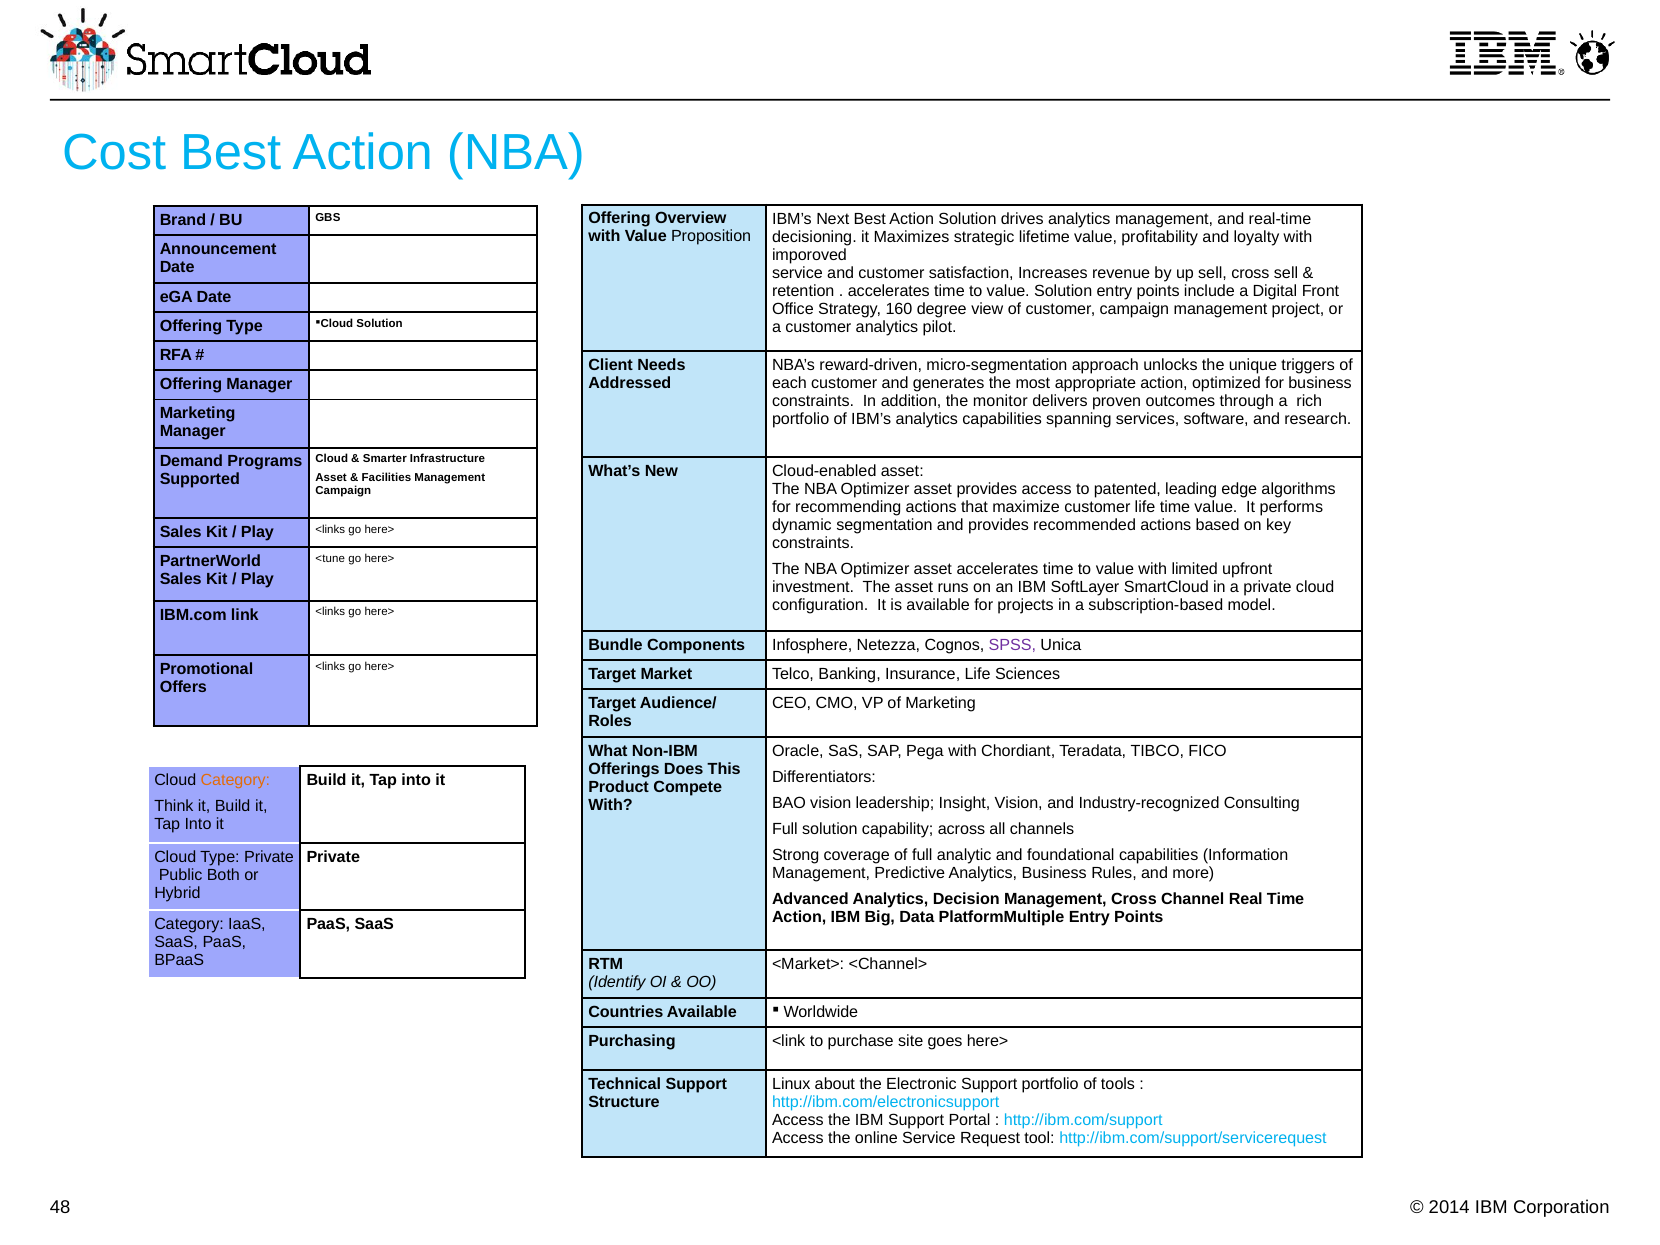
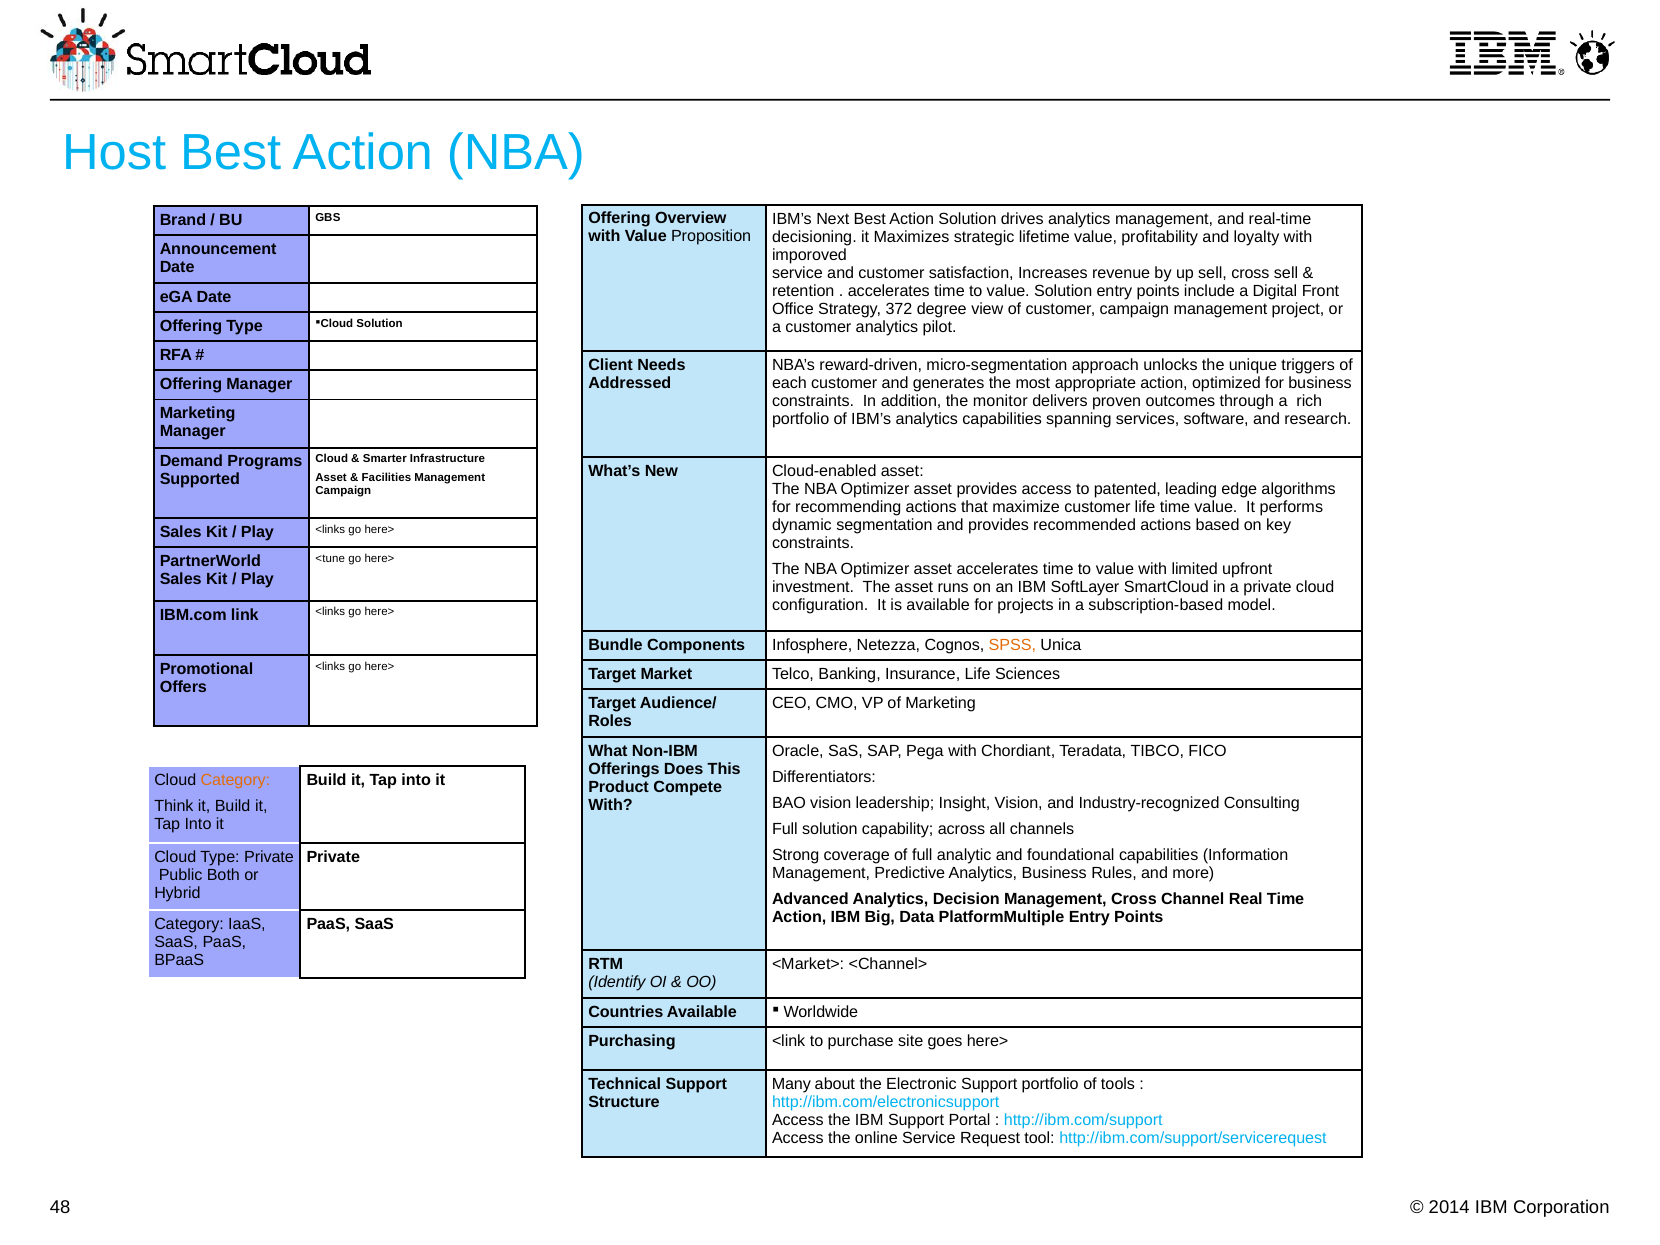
Cost: Cost -> Host (114, 153)
160: 160 -> 372 (899, 309)
SPSS colour: purple -> orange (1012, 645)
Linux: Linux -> Many (791, 1084)
